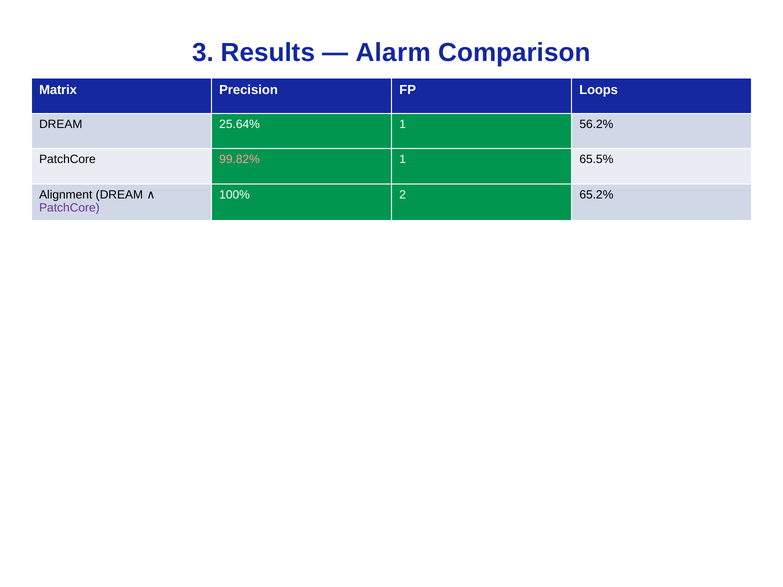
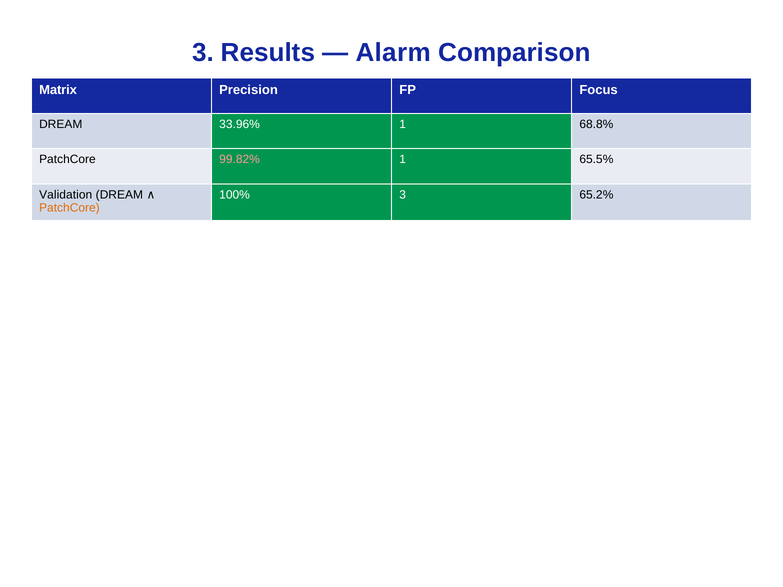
Loops: Loops -> Focus (599, 90)
25.64%: 25.64% -> 33.96% (240, 124)
56.2%: 56.2% -> 68.8% (596, 124)
Alignment: Alignment -> Validation (66, 195)
100% 2: 2 -> 3 (403, 195)
PatchCore colour: purple -> orange (69, 208)
